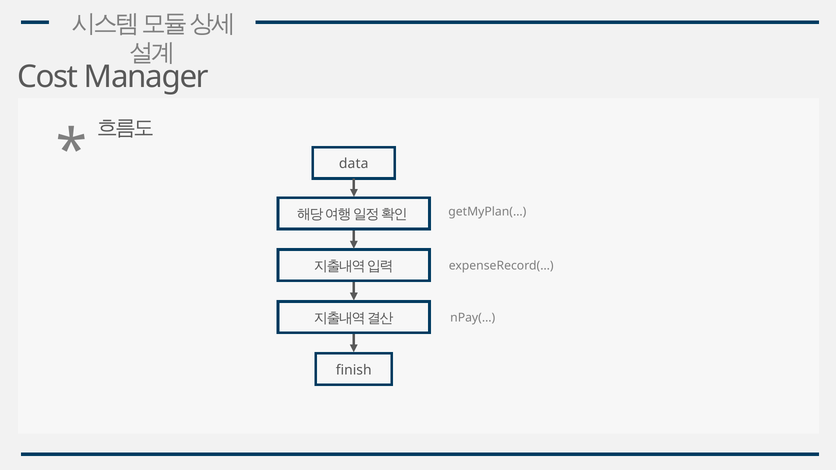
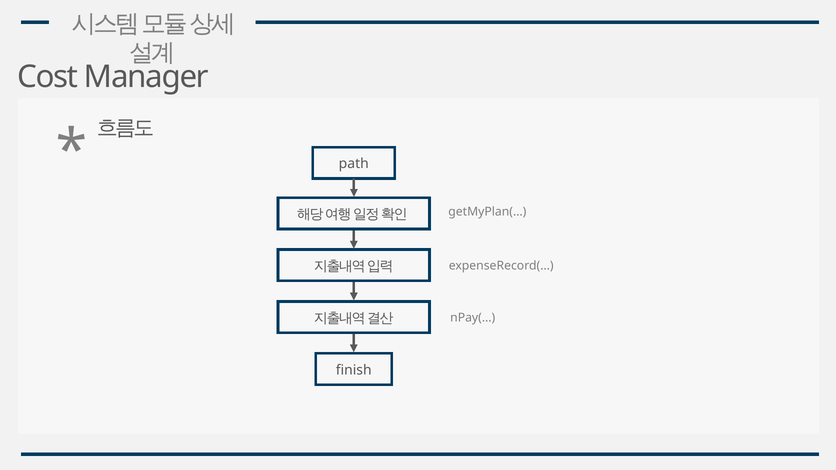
data: data -> path (354, 164)
